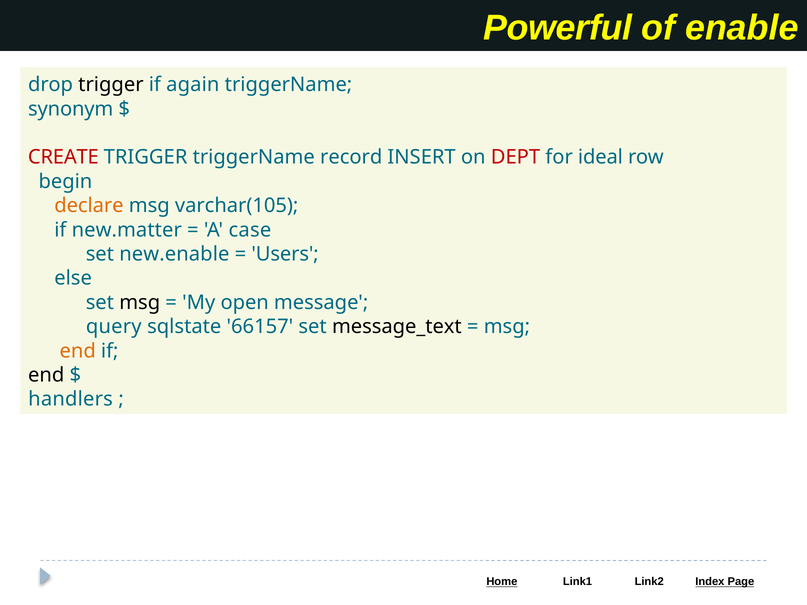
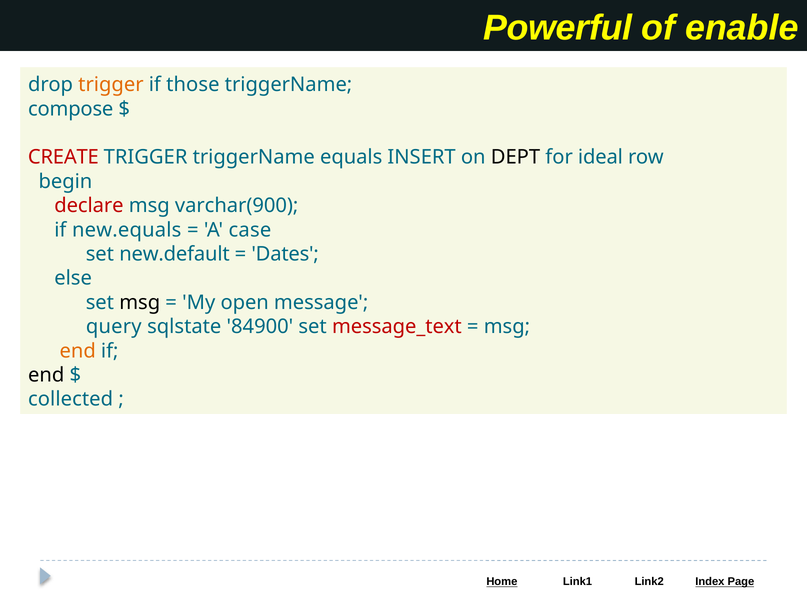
trigger colour: black -> orange (111, 85)
again: again -> those (193, 85)
synonym: synonym -> compose (71, 109)
record: record -> equals (351, 157)
DEPT colour: red -> black (515, 157)
declare colour: orange -> red (89, 206)
varchar(105: varchar(105 -> varchar(900 (237, 206)
new.matter: new.matter -> new.equals (127, 230)
new.enable: new.enable -> new.default (174, 254)
Users: Users -> Dates (285, 254)
66157: 66157 -> 84900 (260, 327)
message_text colour: black -> red (397, 327)
handlers: handlers -> collected (71, 399)
